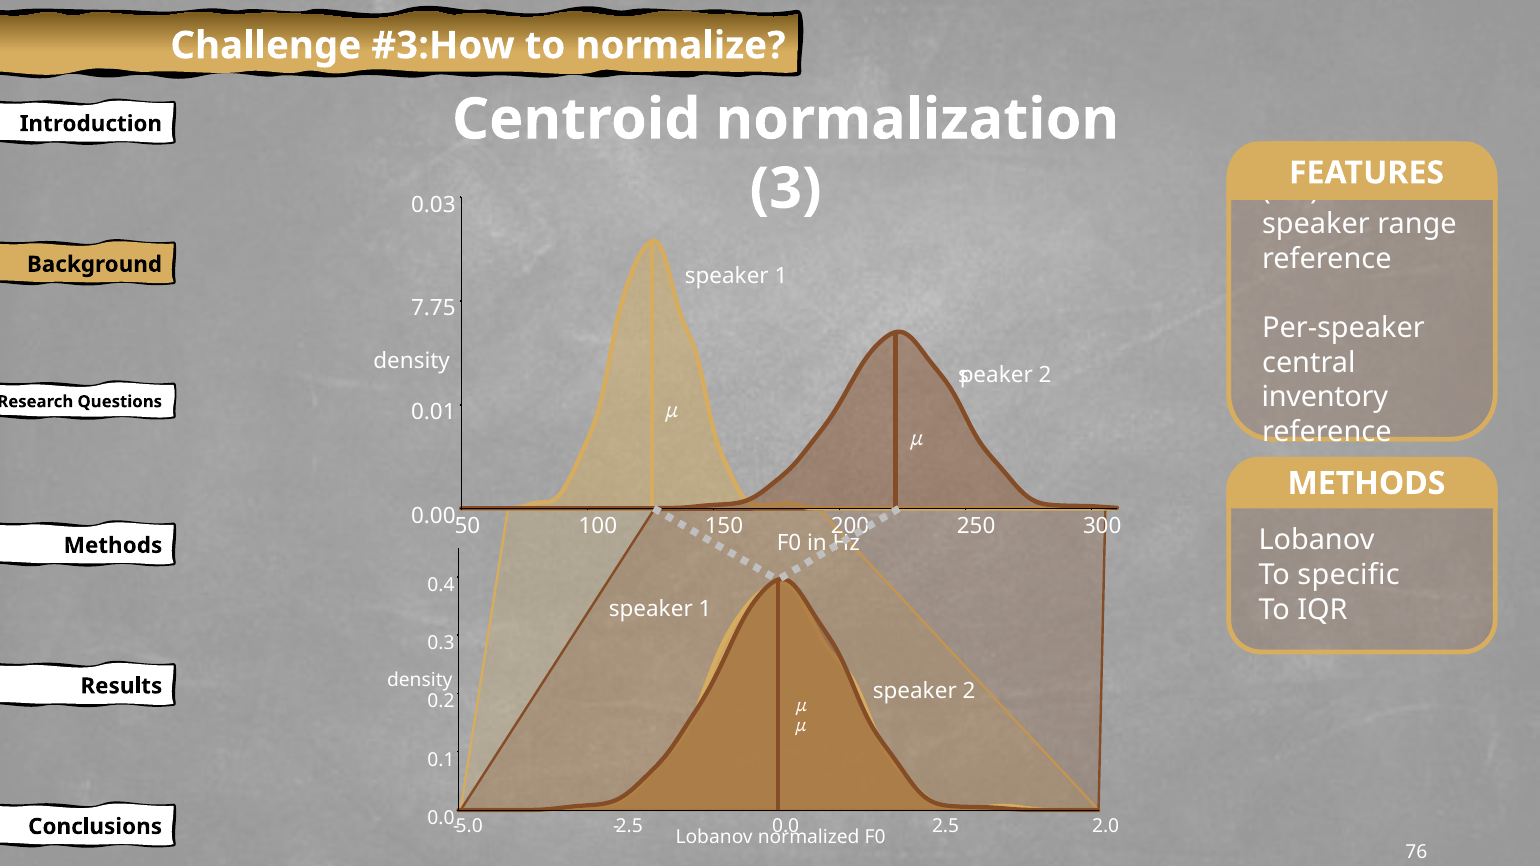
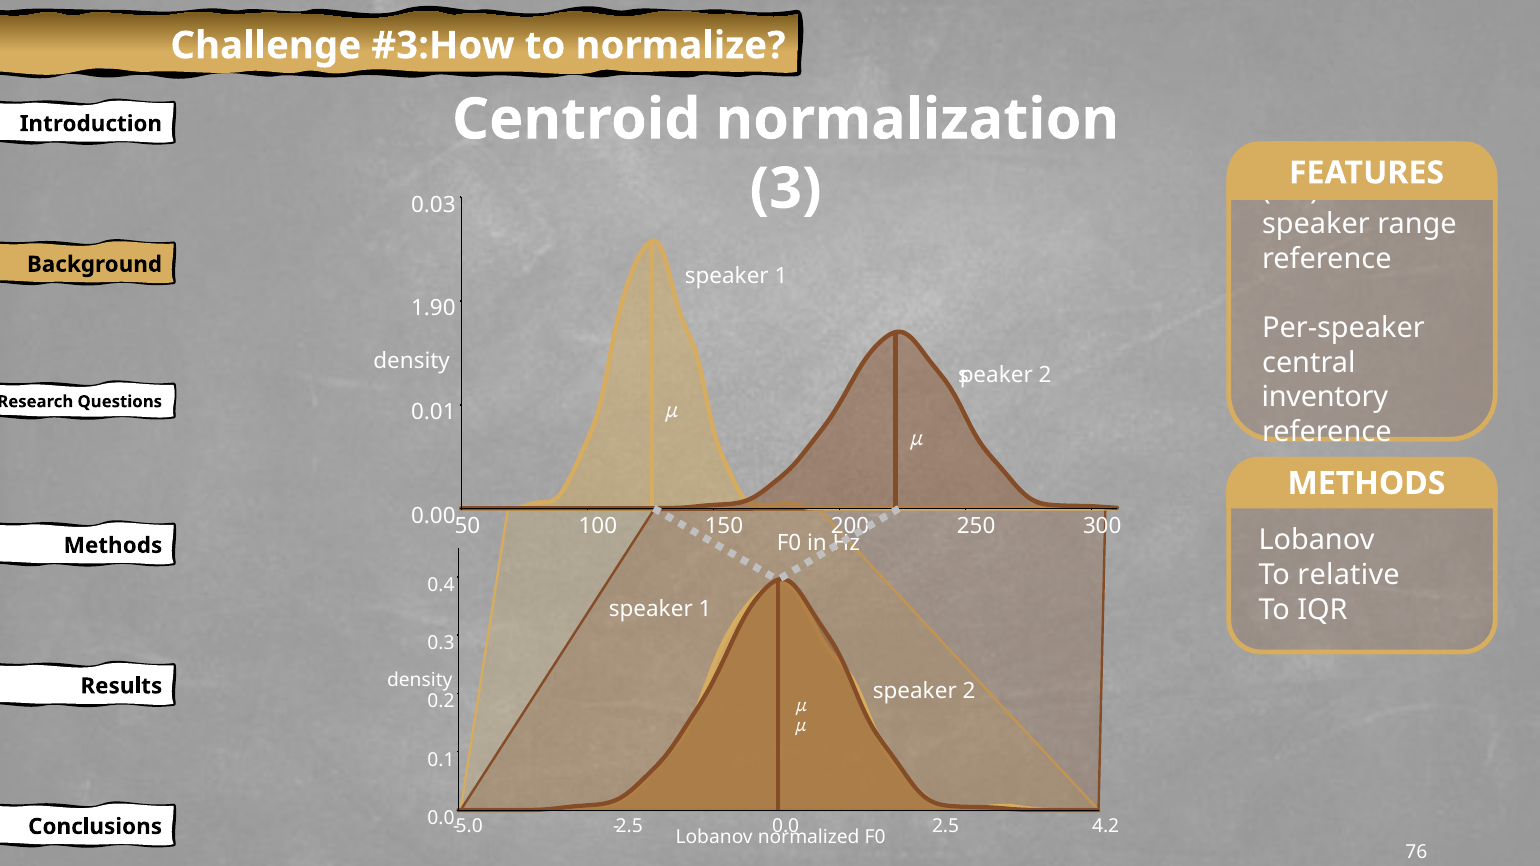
7.75: 7.75 -> 1.90 (433, 309)
specific: specific -> relative (1349, 575)
2.0: 2.0 -> 4.2 (1106, 827)
